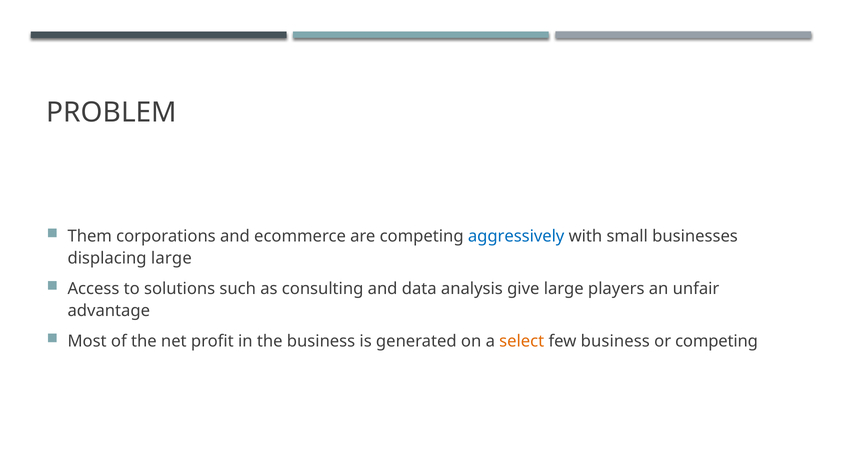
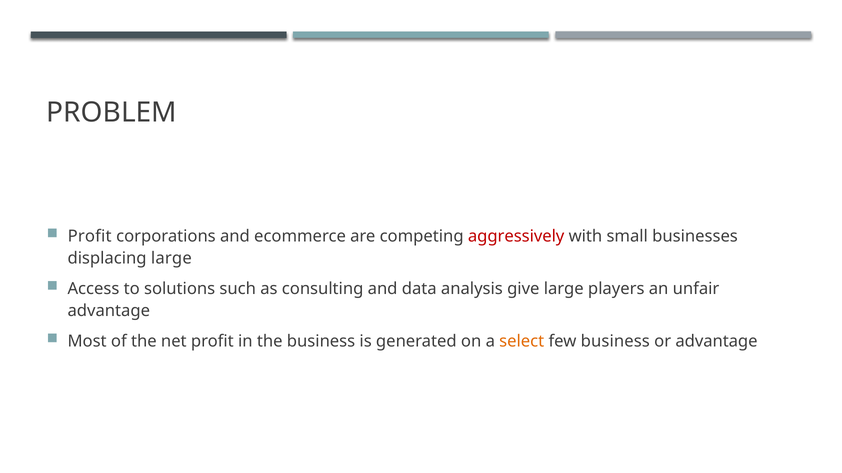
Them: Them -> Profit (90, 237)
aggressively colour: blue -> red (516, 237)
or competing: competing -> advantage (716, 342)
